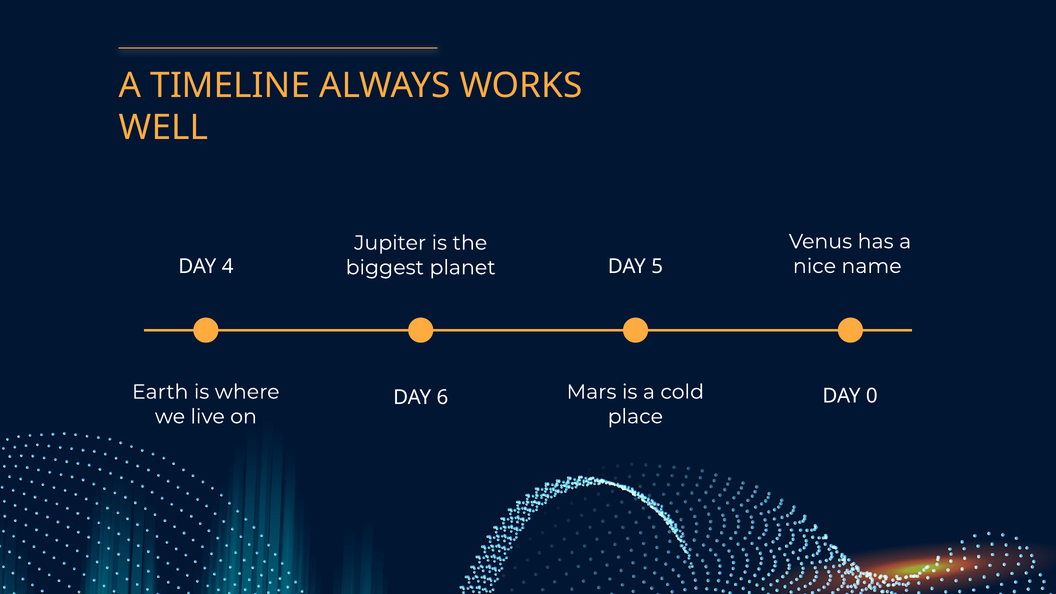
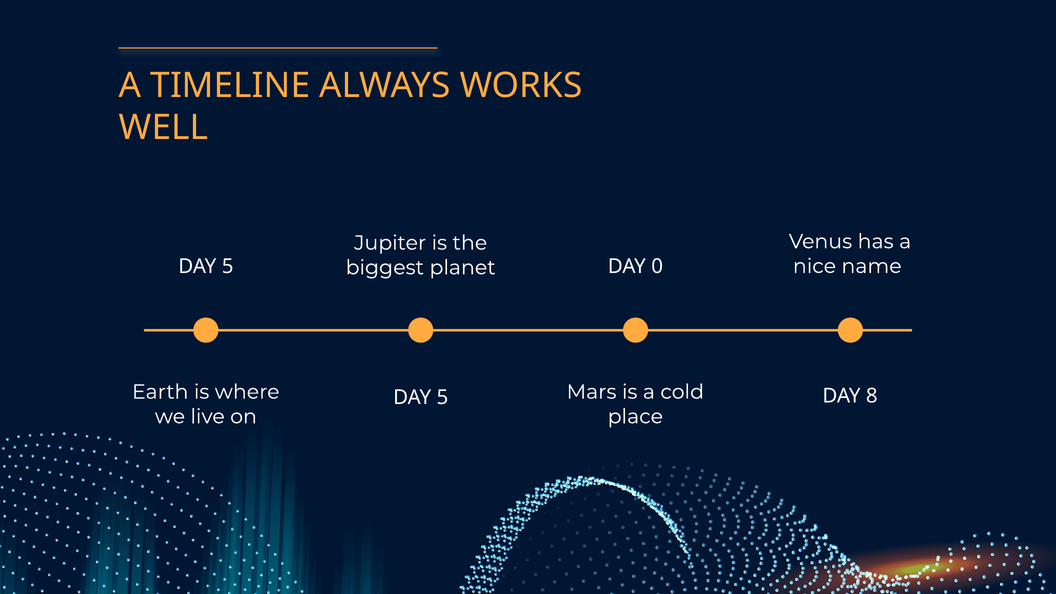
4: 4 -> 5 (228, 267)
5: 5 -> 0 (657, 267)
0: 0 -> 8 (872, 396)
6: 6 -> 5 (442, 397)
